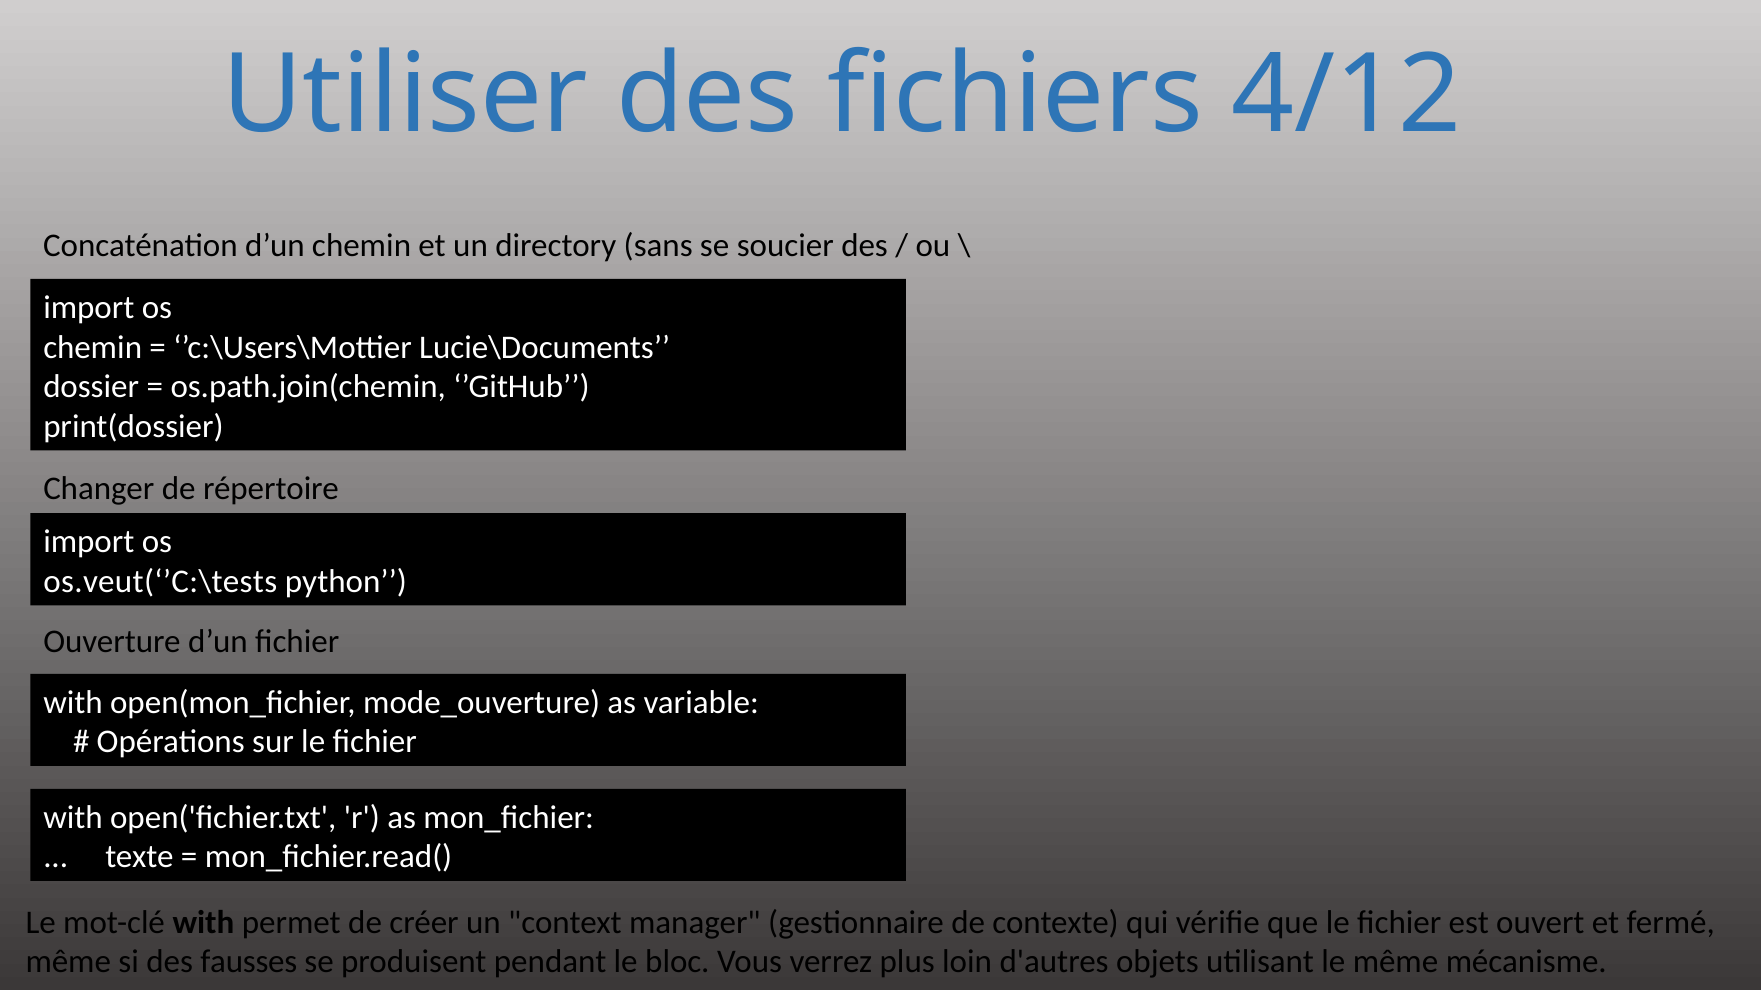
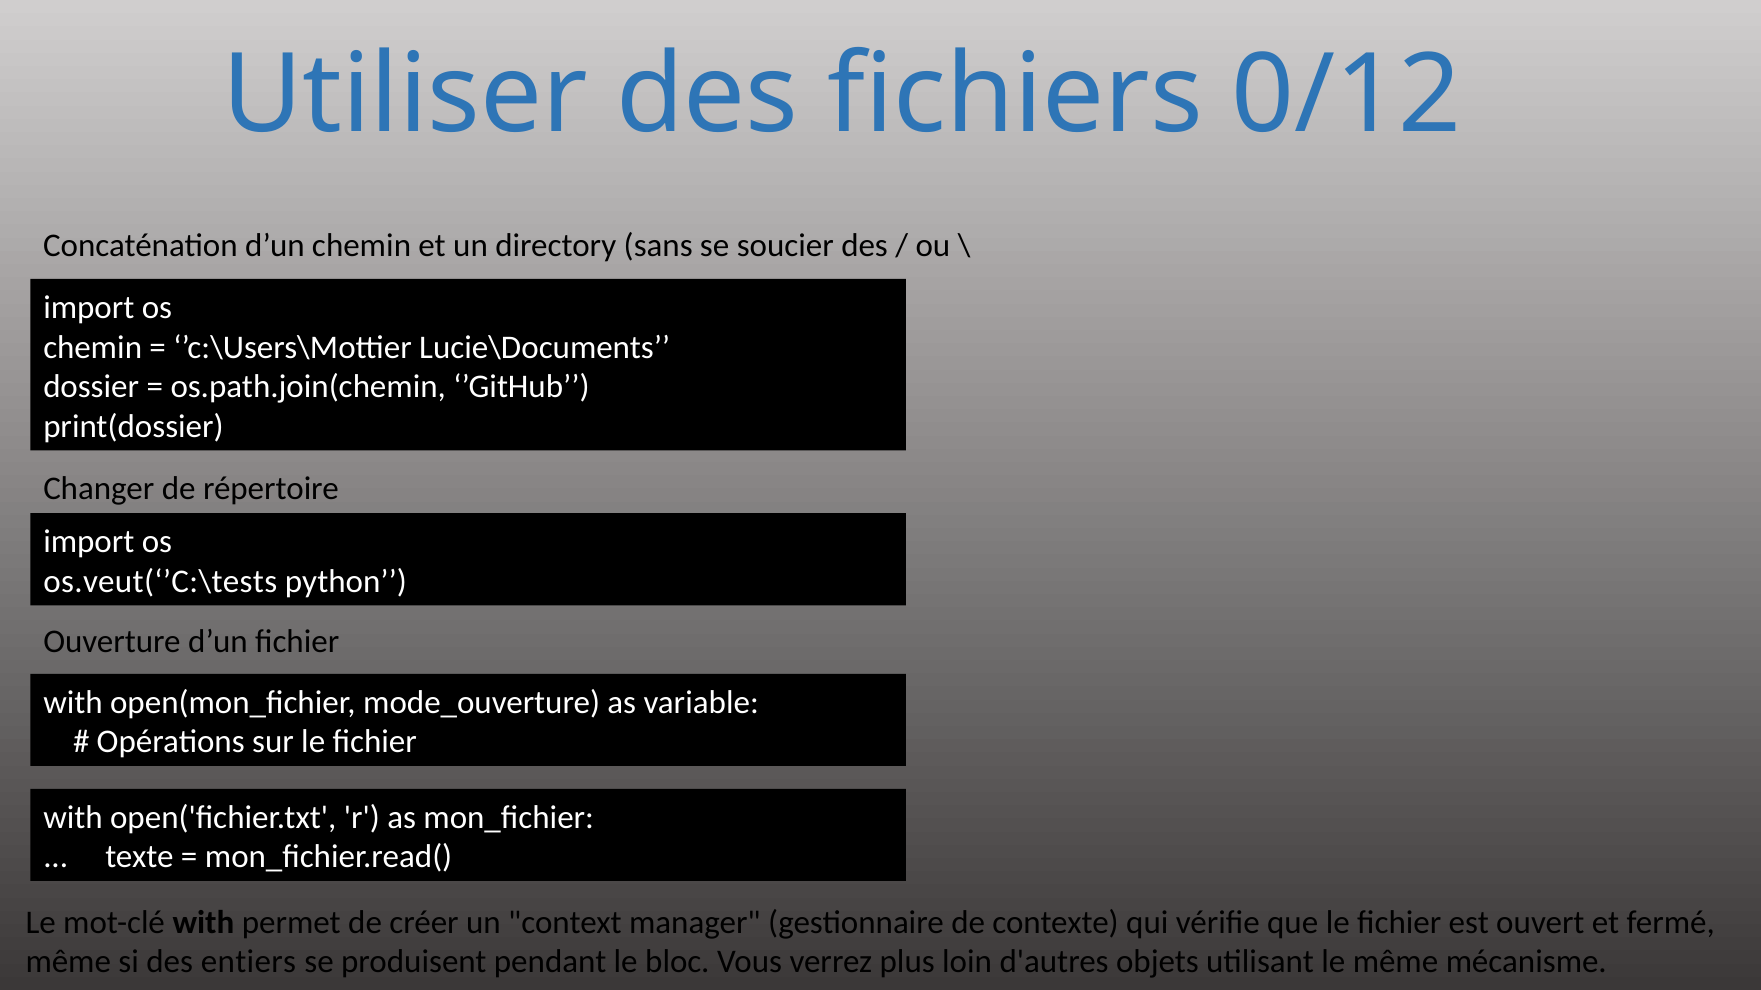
4/12: 4/12 -> 0/12 (1347, 95)
fausses: fausses -> entiers (249, 962)
